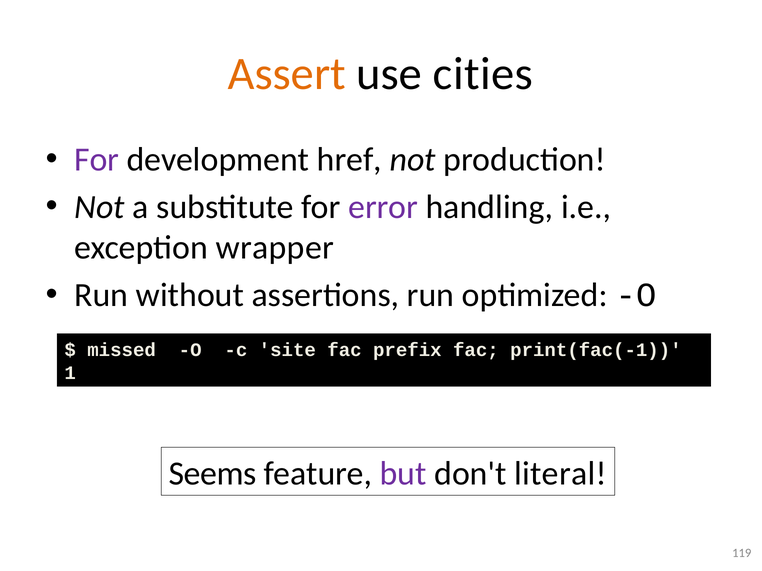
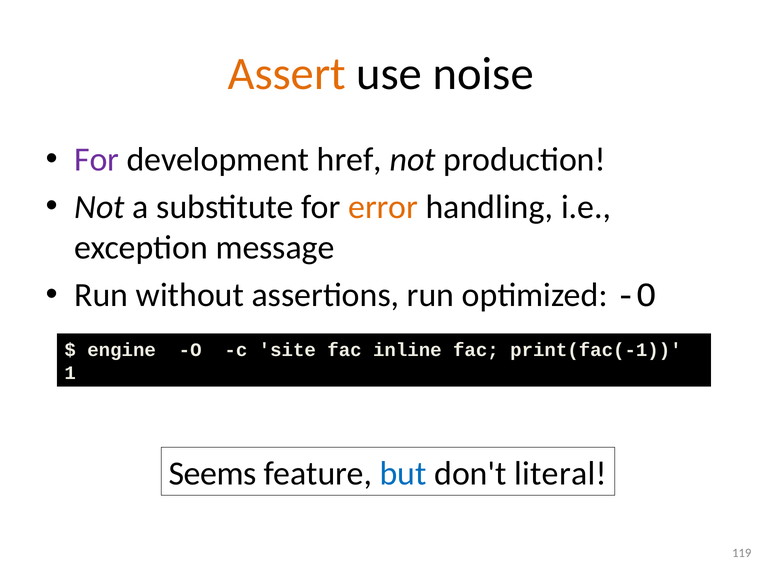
cities: cities -> noise (483, 74)
error colour: purple -> orange (383, 207)
wrapper: wrapper -> message (275, 248)
missed: missed -> engine (122, 350)
prefix: prefix -> inline (407, 350)
but colour: purple -> blue (403, 474)
